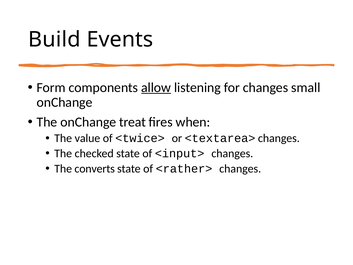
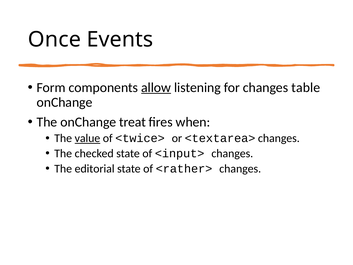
Build: Build -> Once (54, 40)
small: small -> table (306, 87)
value underline: none -> present (87, 138)
converts: converts -> editorial (95, 169)
